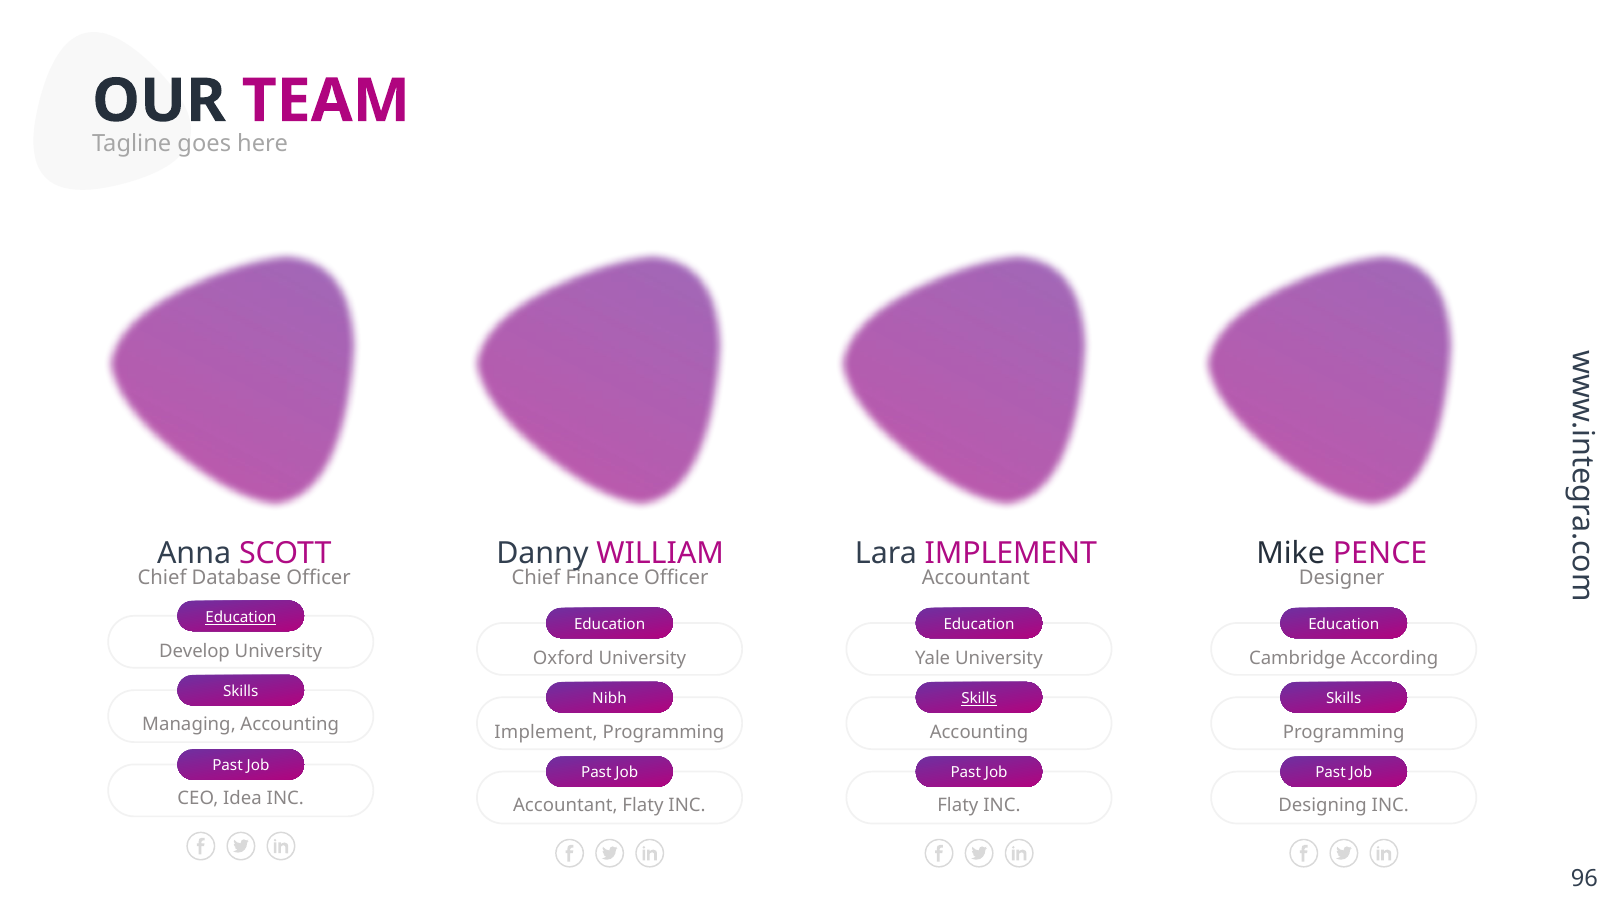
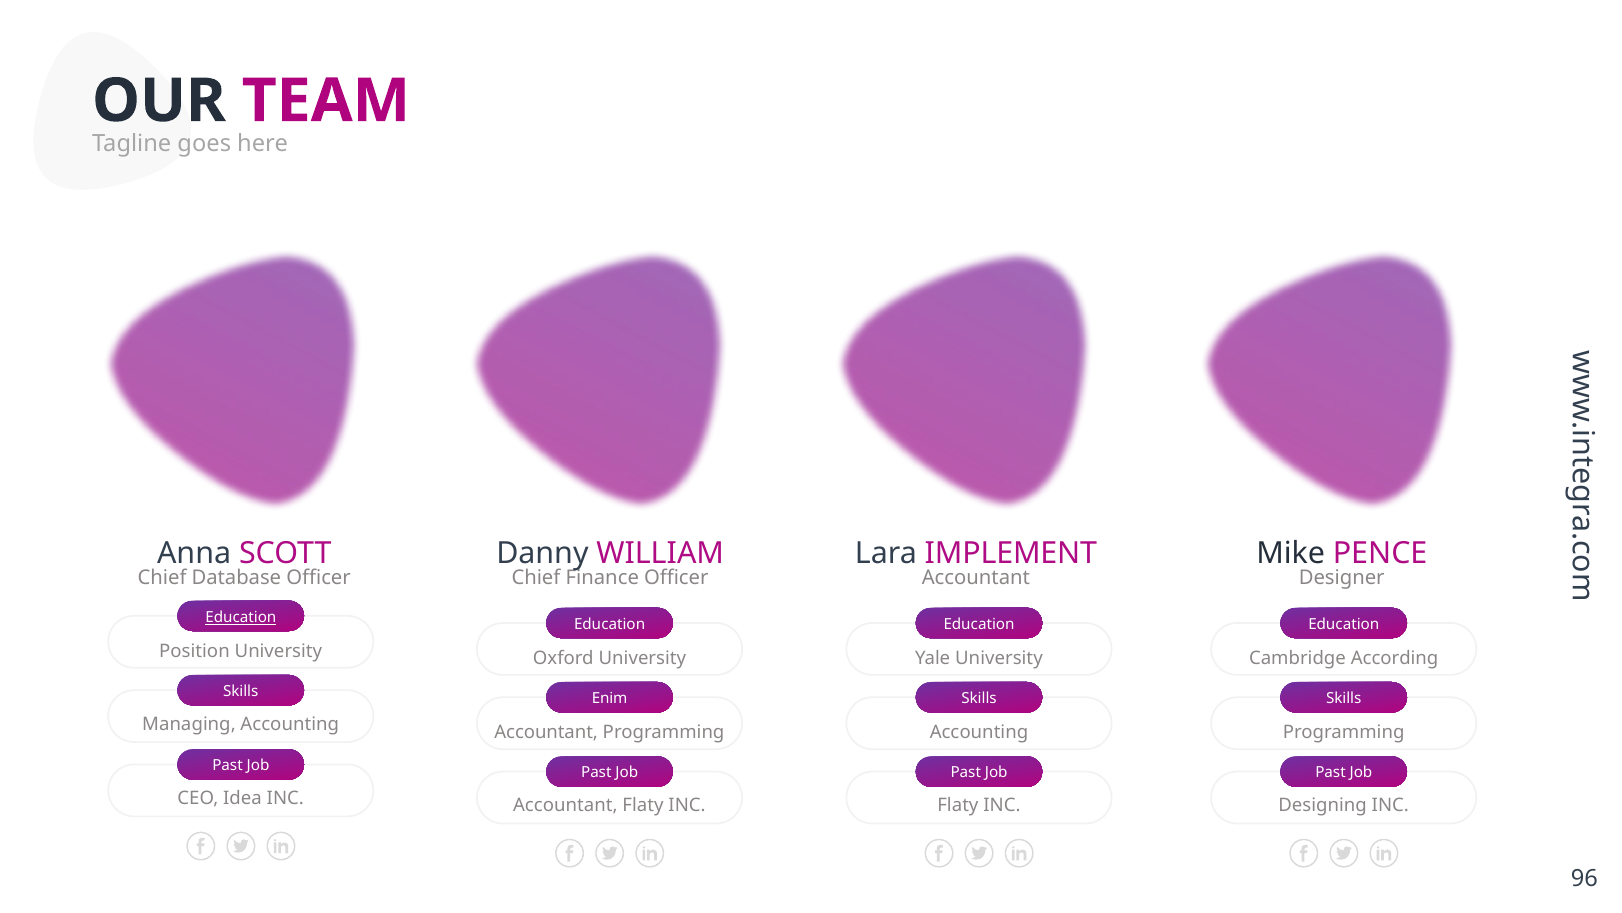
Develop: Develop -> Position (194, 650)
Nibh: Nibh -> Enim (610, 698)
Skills underline: present -> none (979, 698)
Implement: Implement -> Accountant (546, 731)
